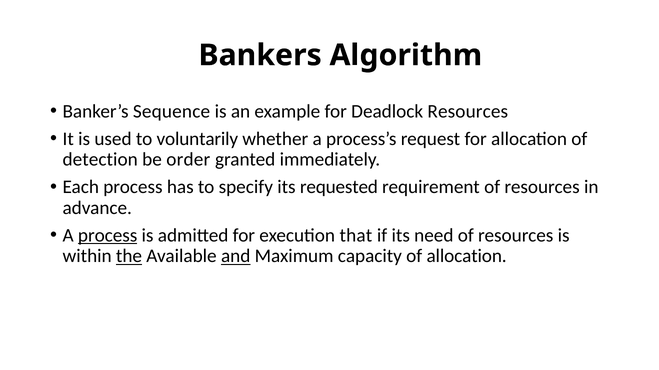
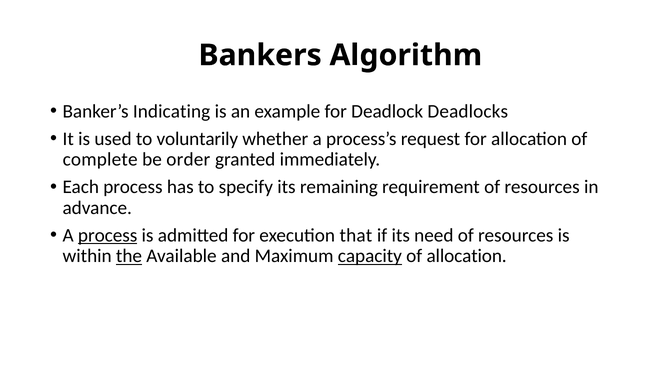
Sequence: Sequence -> Indicating (172, 111)
Deadlock Resources: Resources -> Deadlocks (468, 111)
detection: detection -> complete (100, 160)
requested: requested -> remaining (339, 187)
and underline: present -> none (236, 257)
capacity underline: none -> present (370, 257)
